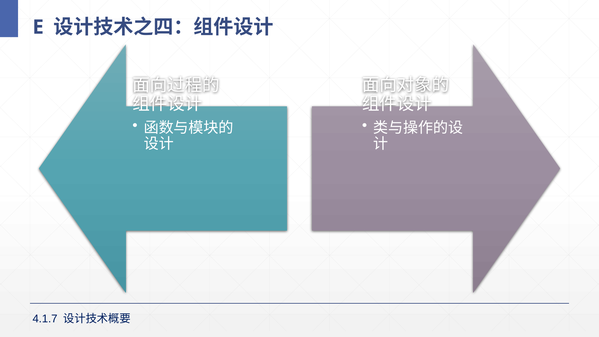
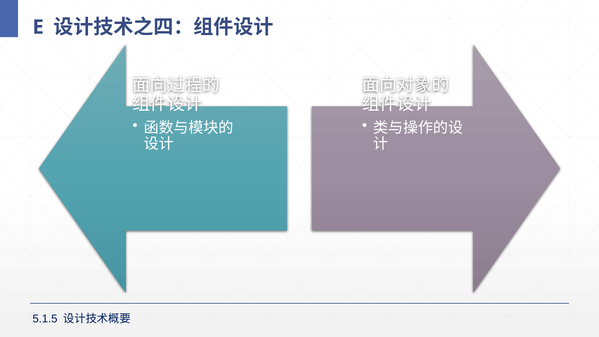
4.1.7: 4.1.7 -> 5.1.5 (45, 319)
